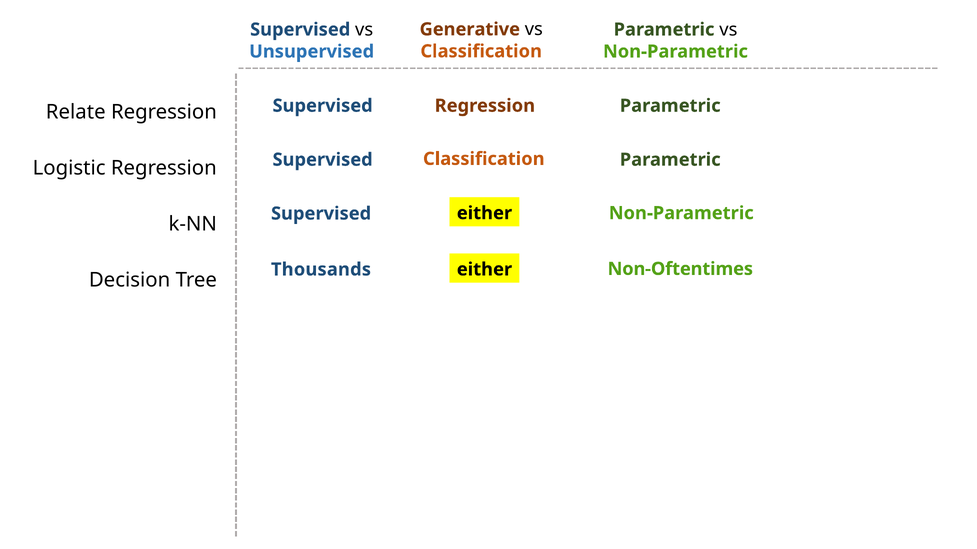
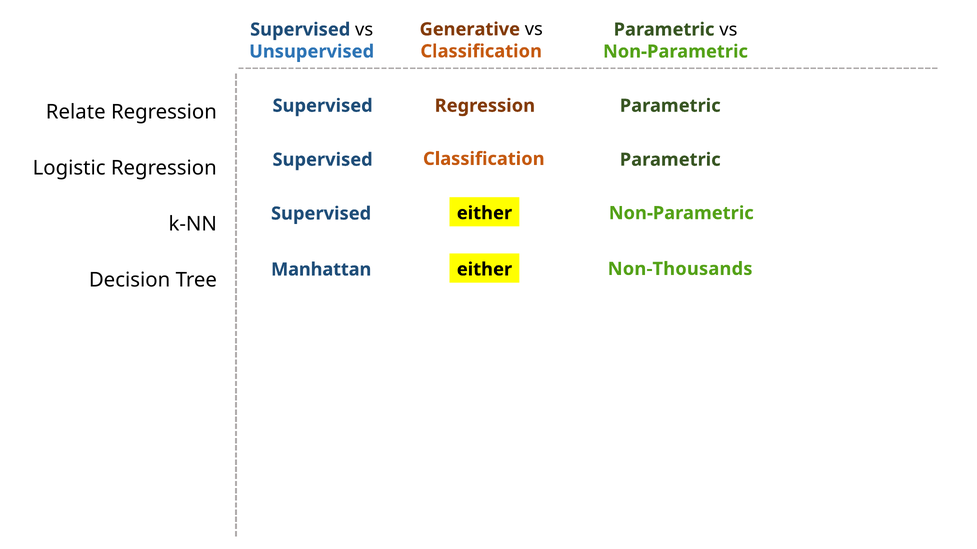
Thousands: Thousands -> Manhattan (321, 270)
Non-Oftentimes: Non-Oftentimes -> Non-Thousands (680, 269)
